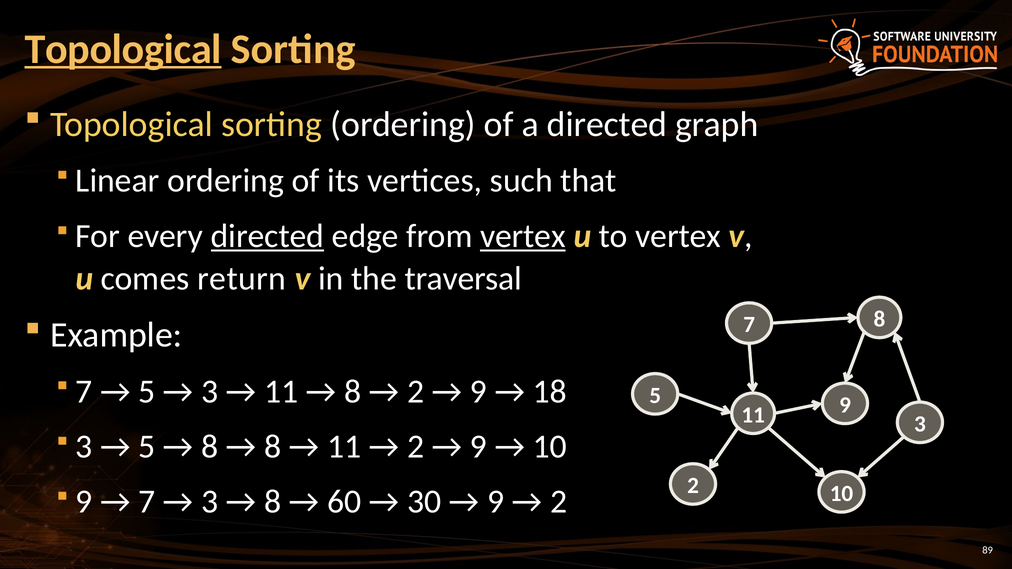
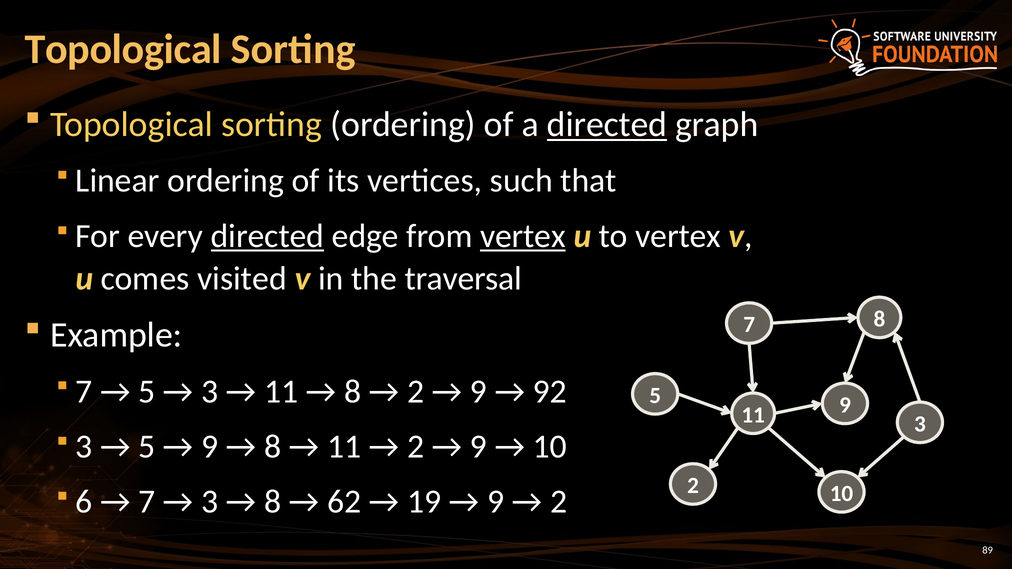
Topological underline: present -> none (123, 49)
directed underline: none -> present (607, 125)
return: return -> visited (242, 279)
18: 18 -> 92 (550, 392)
8: 8 -> 9 (210, 447)
9: 9 -> 6 (84, 502)
60: 60 -> 62 (344, 502)
30: 30 -> 19 (424, 502)
